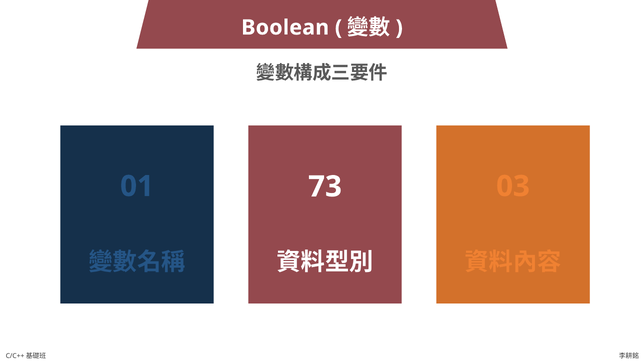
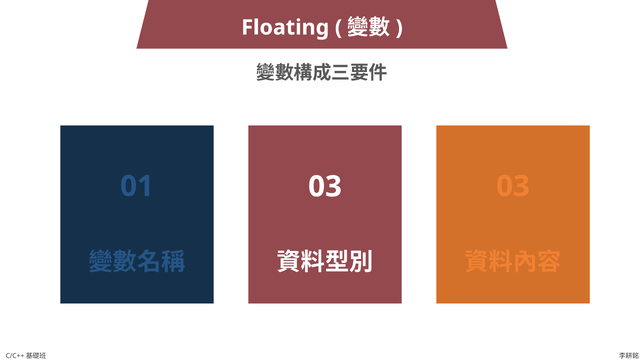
Boolean: Boolean -> Floating (285, 28)
01 73: 73 -> 03 (325, 187)
